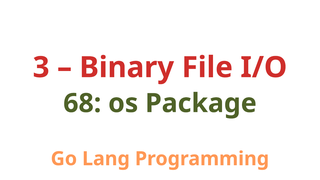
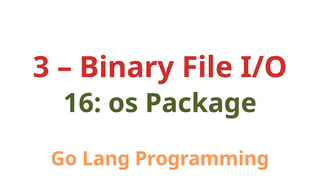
68: 68 -> 16 (82, 103)
